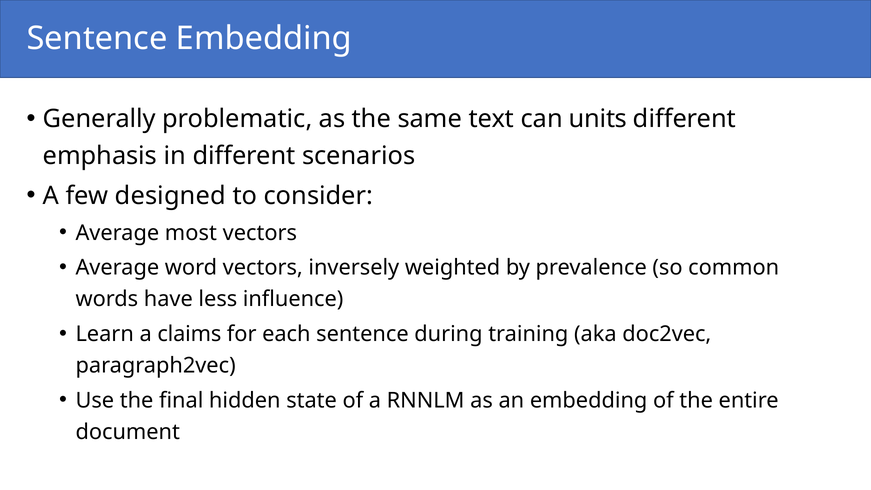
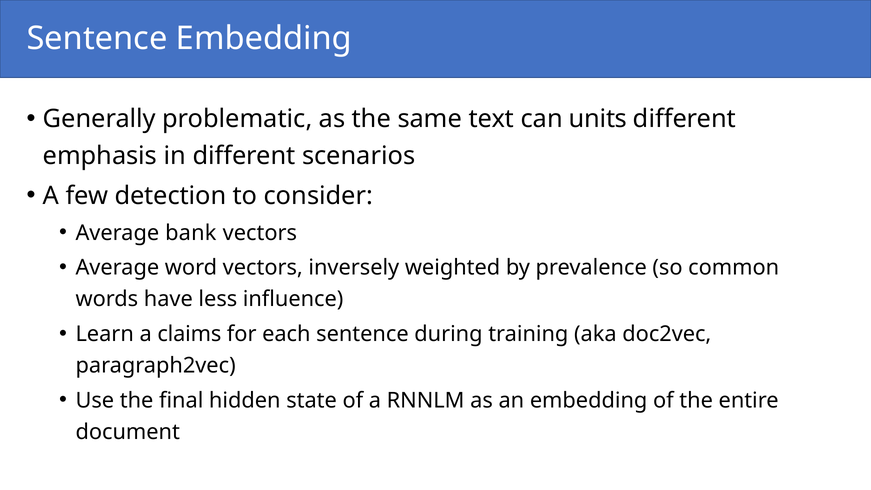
designed: designed -> detection (170, 196)
most: most -> bank (191, 233)
